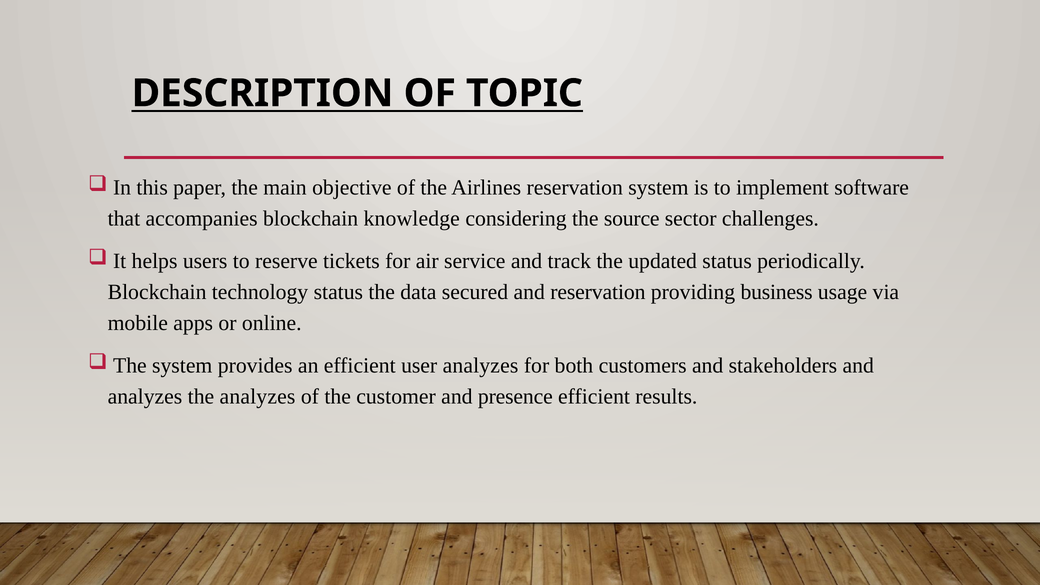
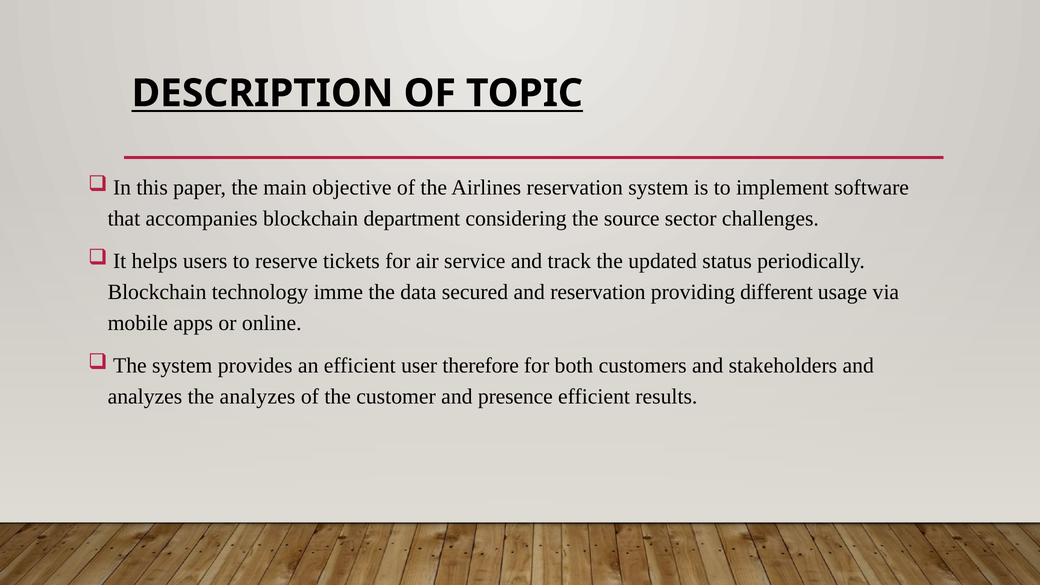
knowledge: knowledge -> department (412, 219)
technology status: status -> imme (338, 292)
business: business -> different (777, 292)
user analyzes: analyzes -> therefore (481, 365)
